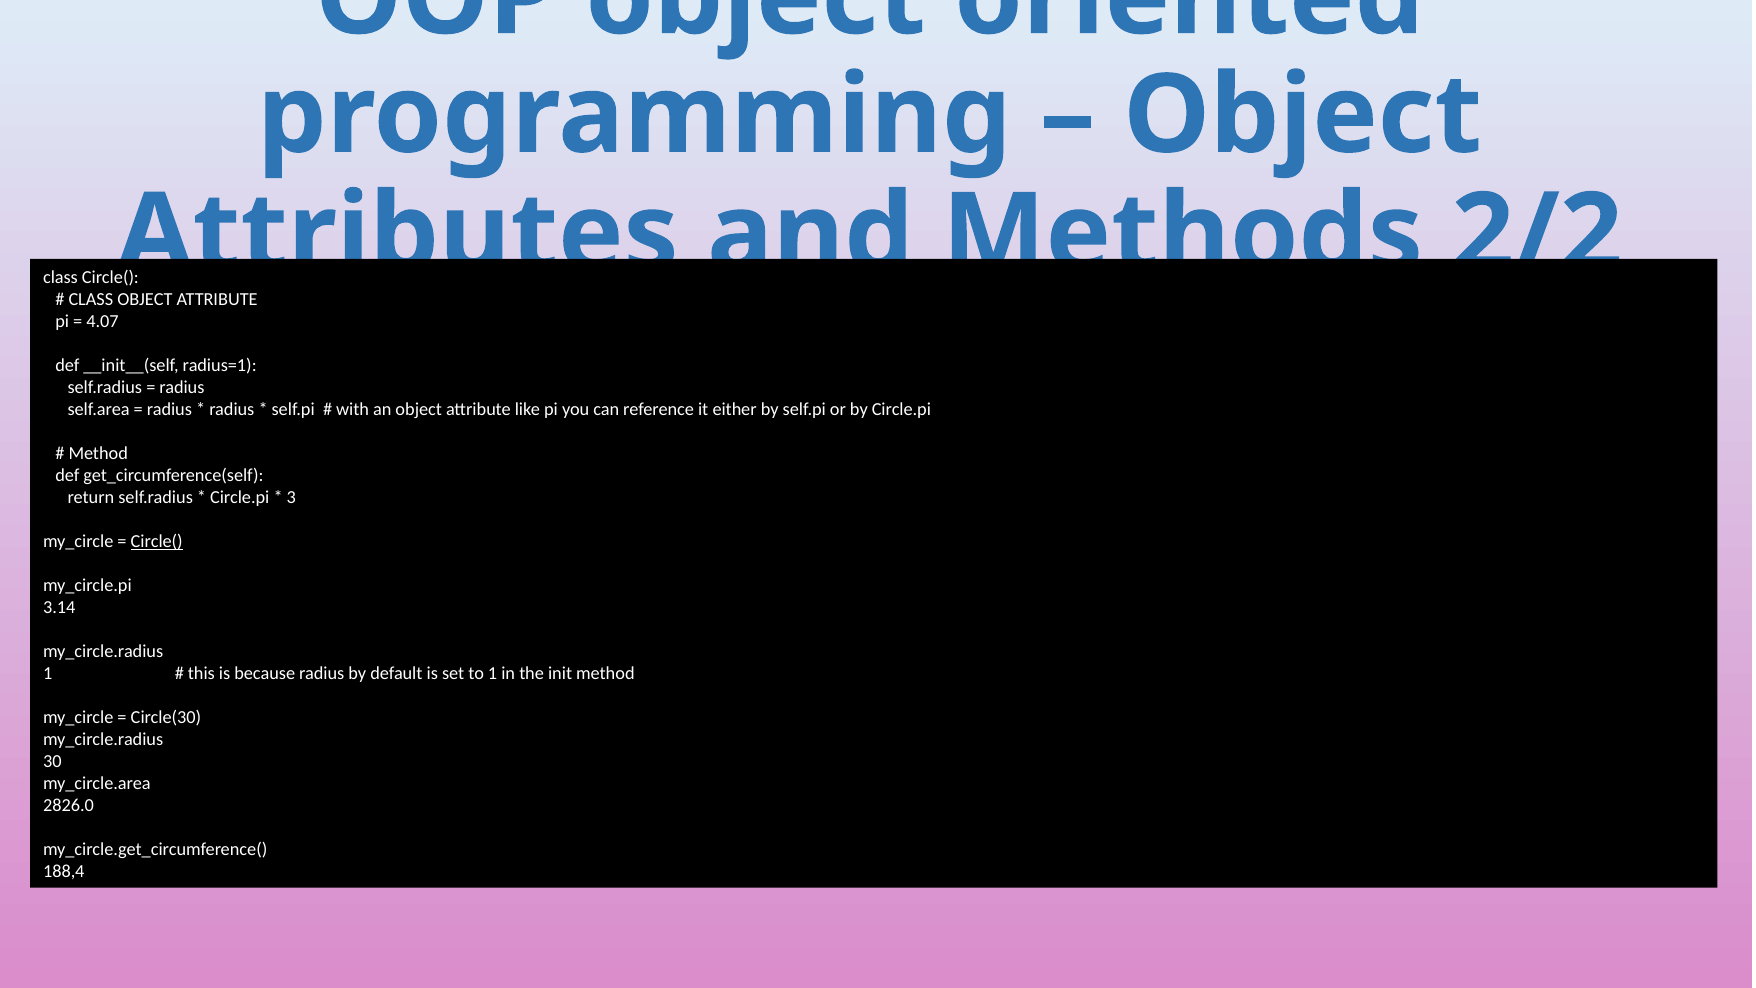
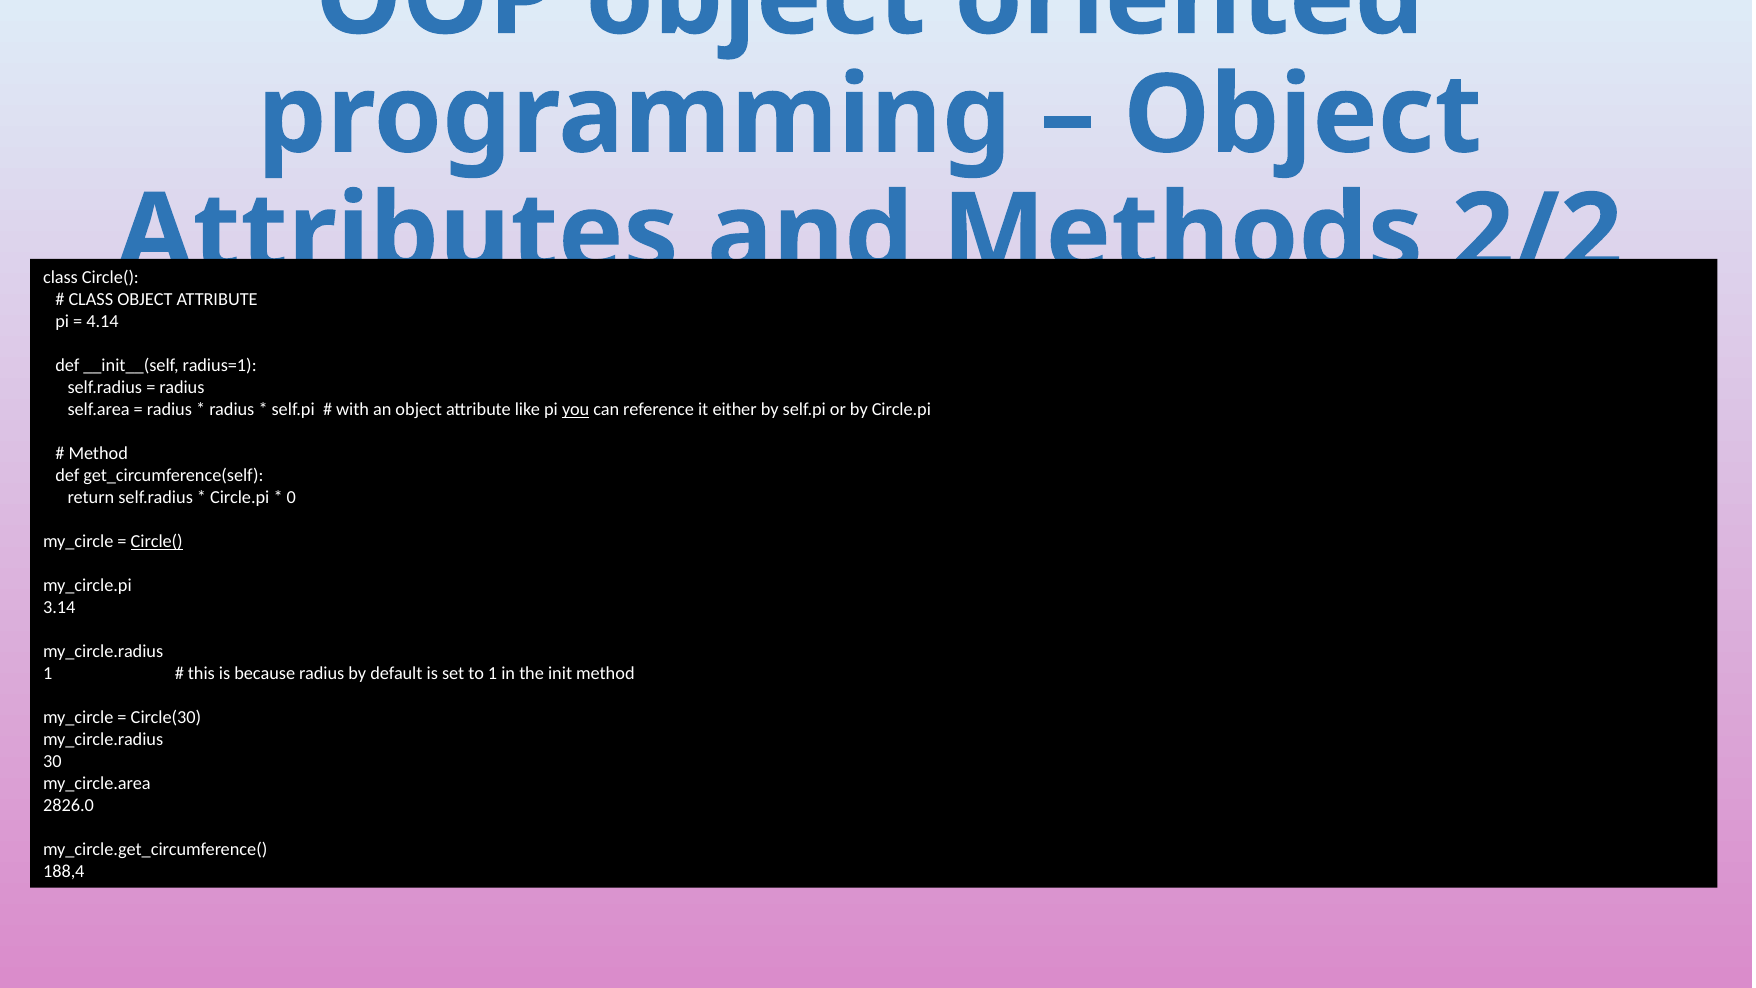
4.07: 4.07 -> 4.14 (102, 322)
you underline: none -> present (576, 410)
3: 3 -> 0 (291, 497)
